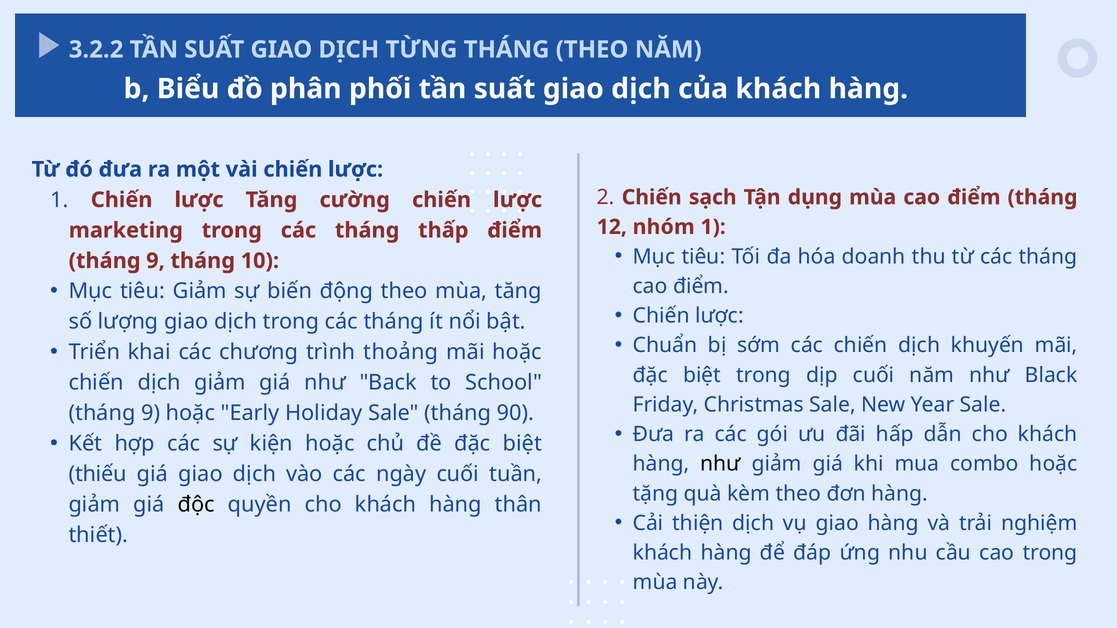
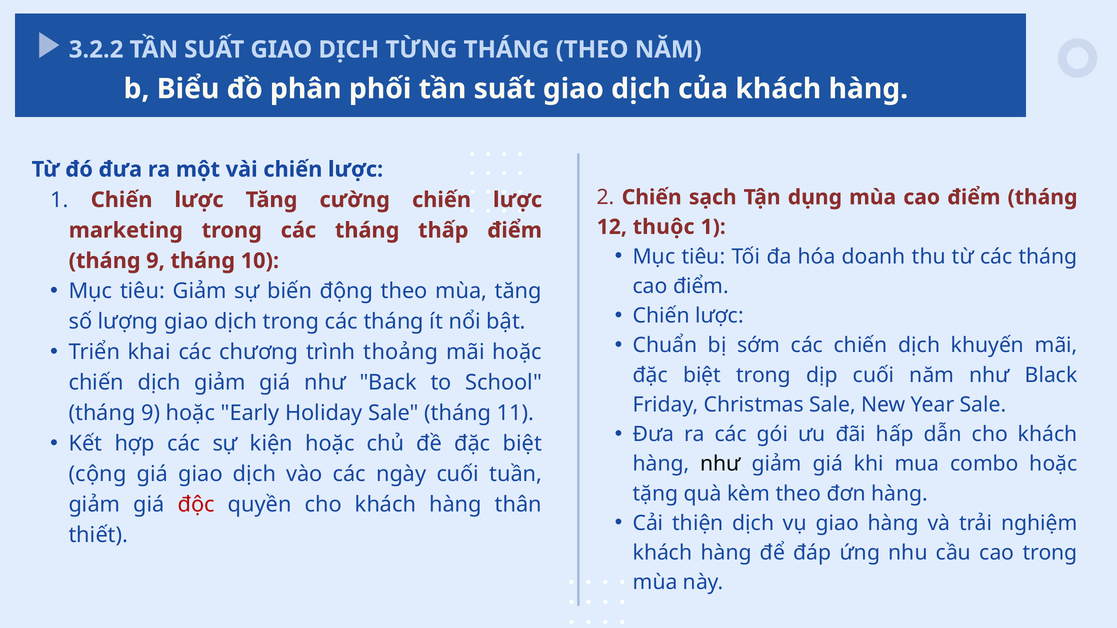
nhóm: nhóm -> thuộc (664, 227)
90: 90 -> 11 (516, 413)
thiếu: thiếu -> cộng (98, 474)
độc colour: black -> red (196, 505)
